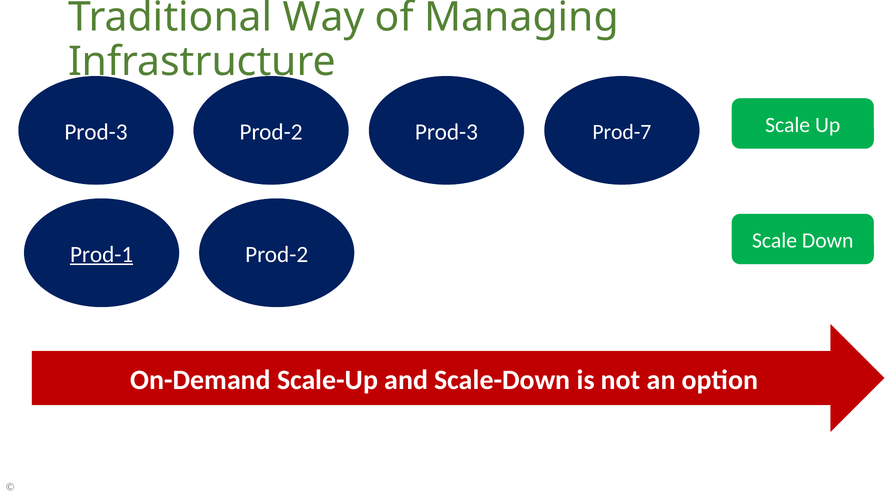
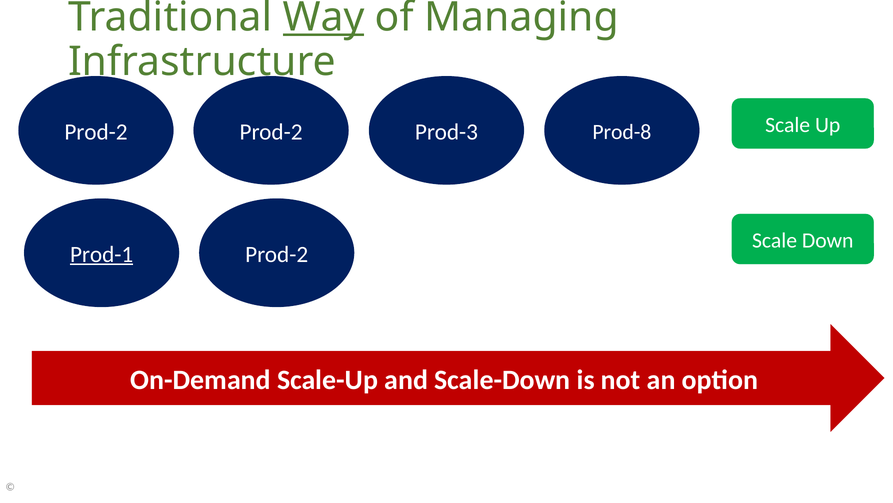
Way underline: none -> present (324, 17)
Prod-3: Prod-3 -> Prod-2 (96, 132)
Prod-7: Prod-7 -> Prod-8 (622, 132)
